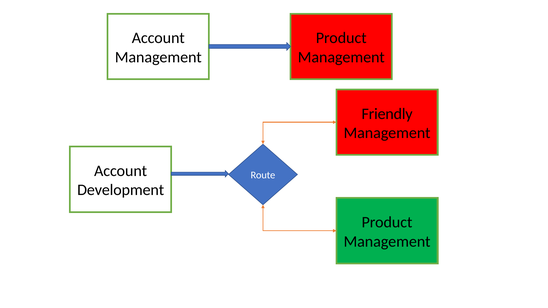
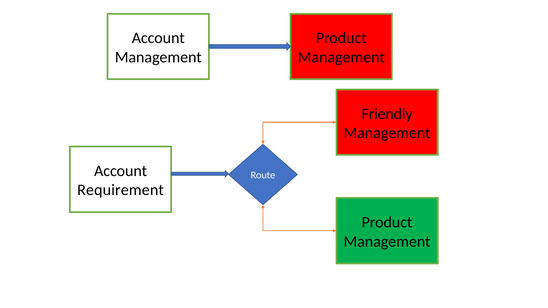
Development: Development -> Requirement (121, 190)
